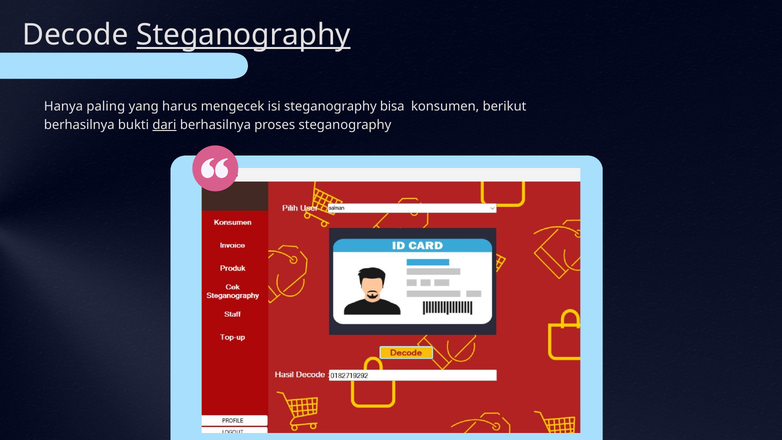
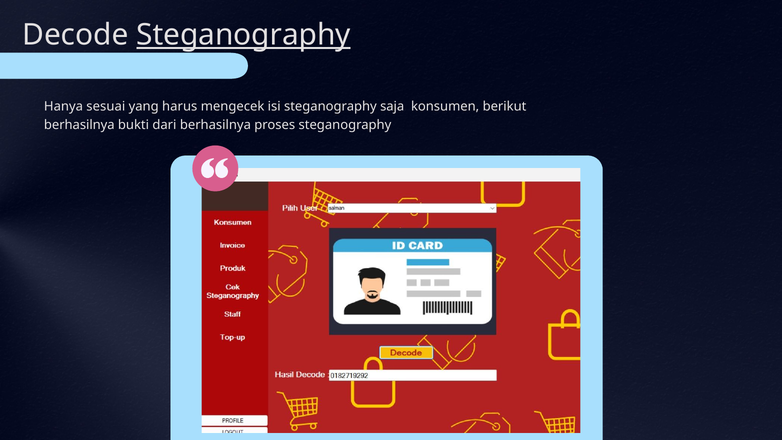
paling: paling -> sesuai (106, 107)
bisa: bisa -> saja (392, 107)
dari underline: present -> none (164, 125)
